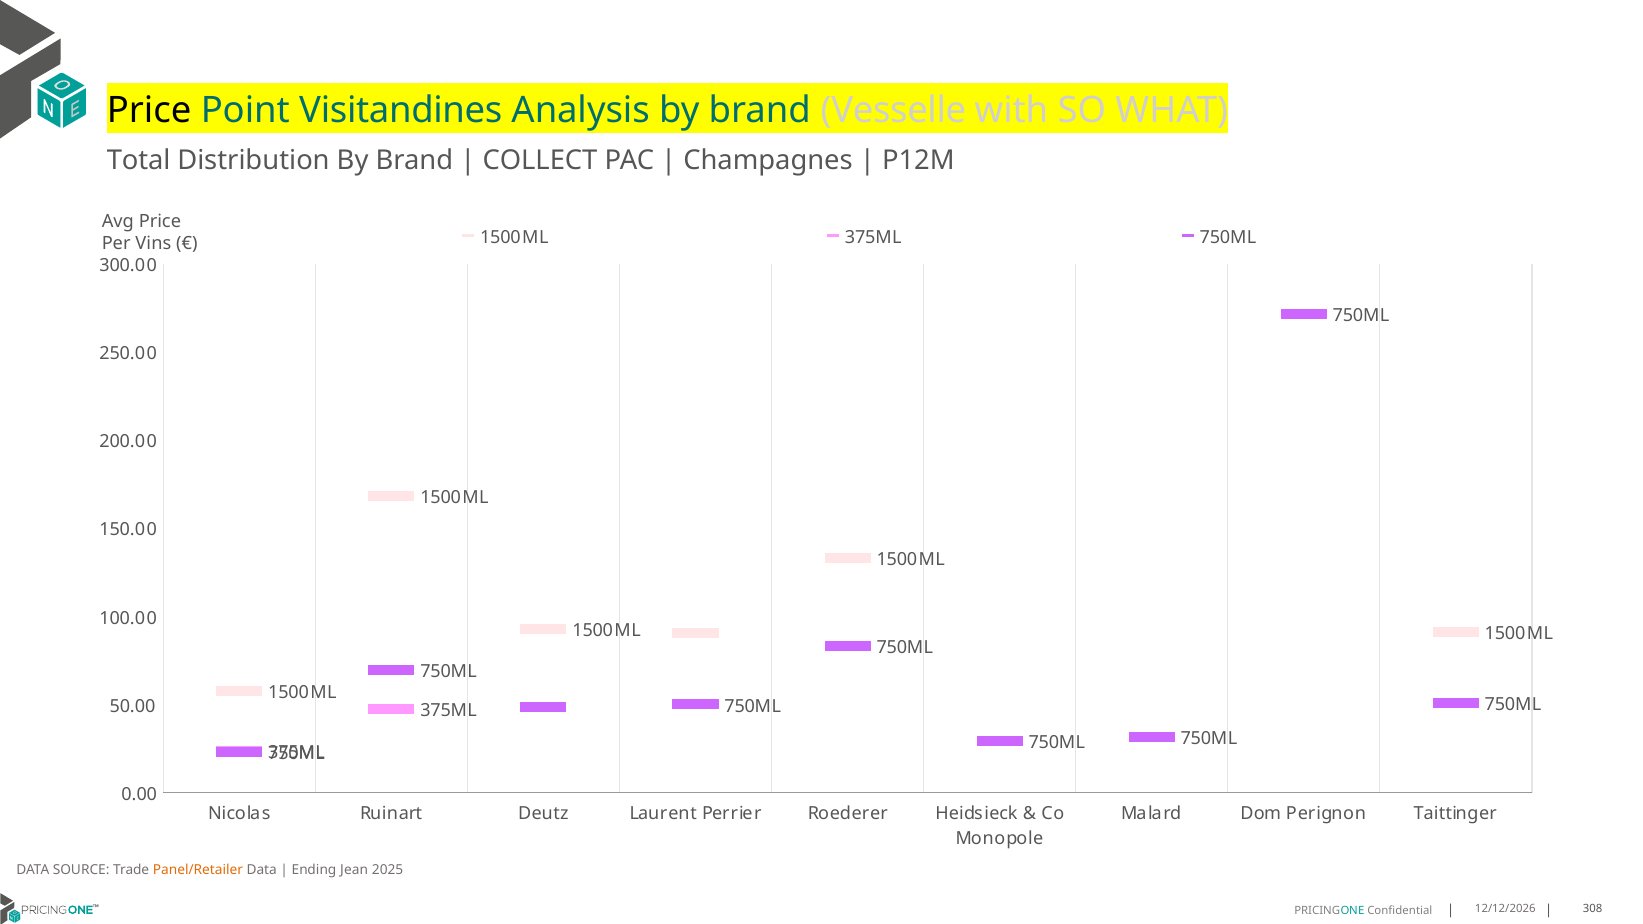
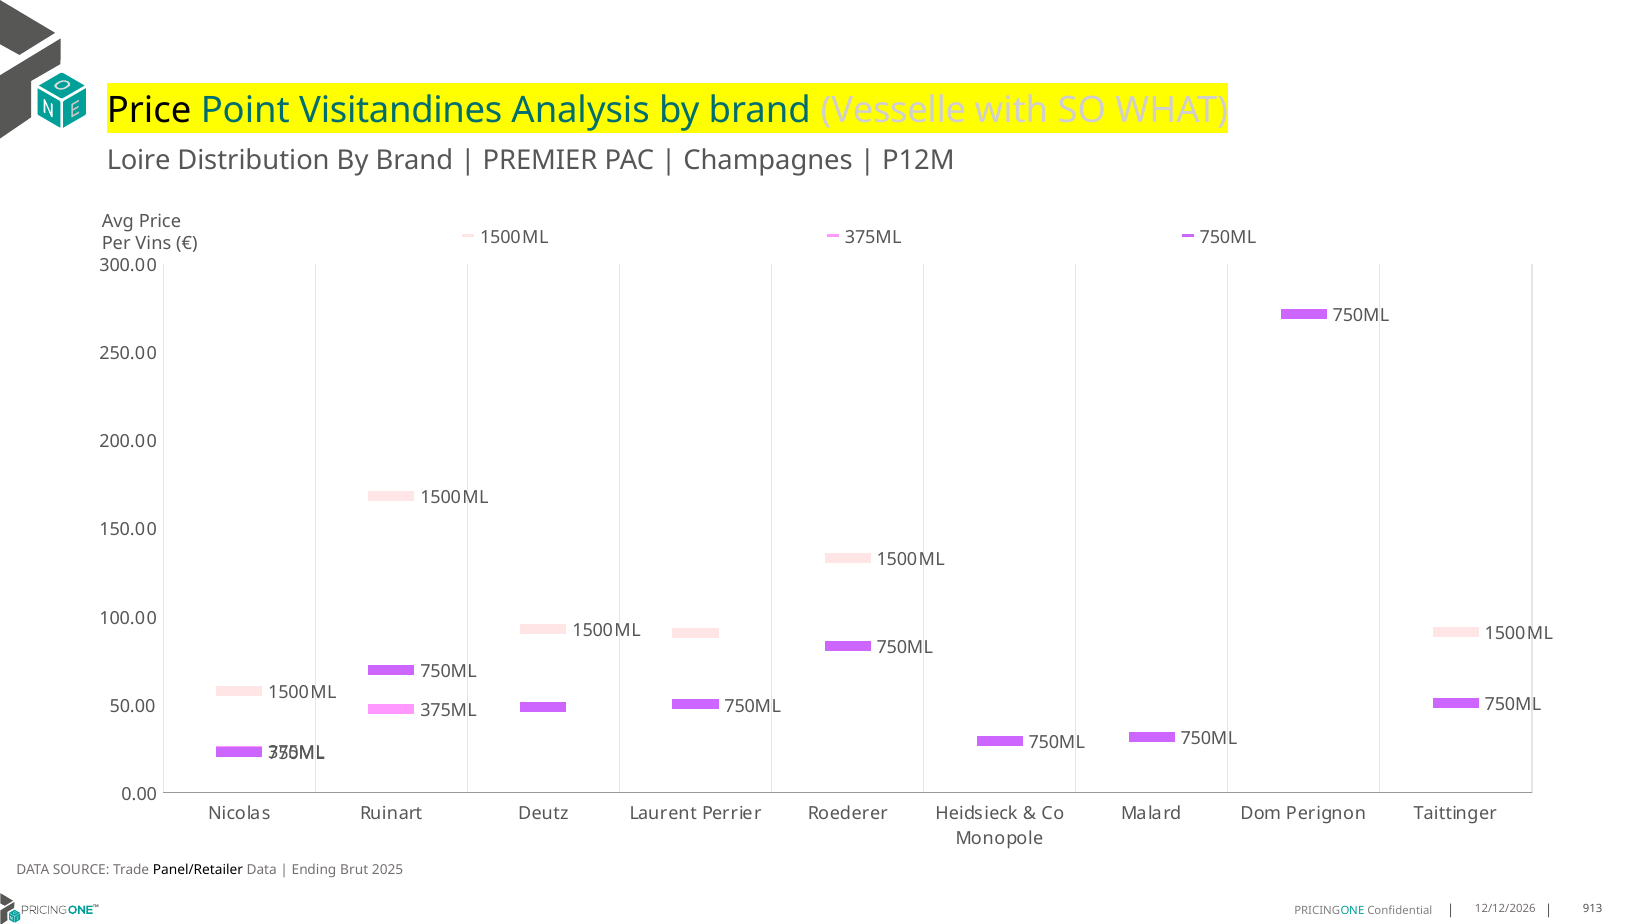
Total: Total -> Loire (139, 160)
COLLECT: COLLECT -> PREMIER (540, 160)
Panel/Retailer colour: orange -> black (198, 870)
Jean: Jean -> Brut (354, 870)
308: 308 -> 913 (1593, 909)
